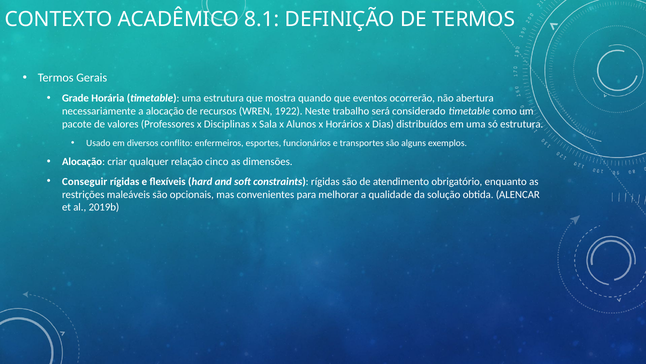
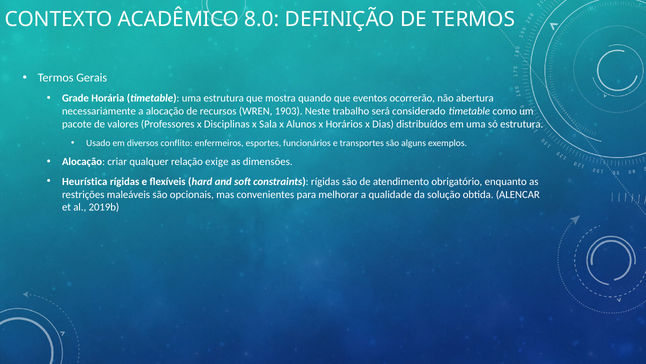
8.1: 8.1 -> 8.0 (262, 19)
1922: 1922 -> 1903 (289, 111)
cinco: cinco -> exige (217, 162)
Conseguir: Conseguir -> Heurística (85, 181)
